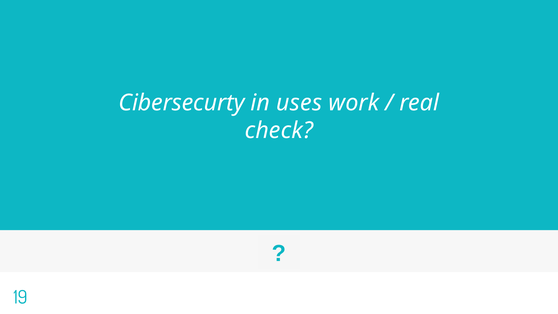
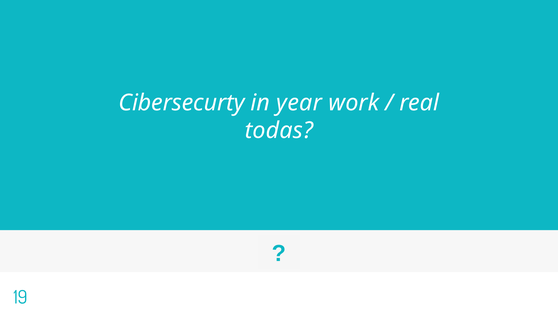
uses: uses -> year (299, 103)
check: check -> todas (279, 131)
